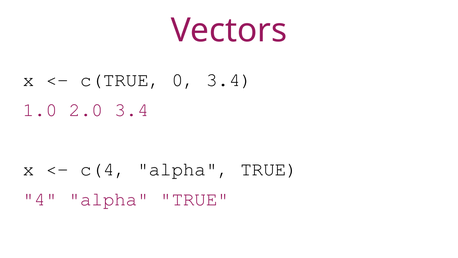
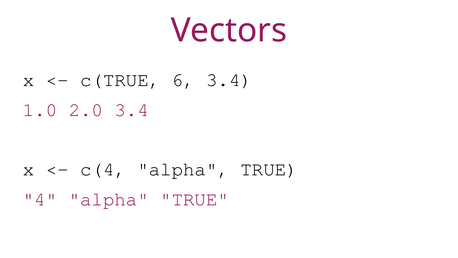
0: 0 -> 6 (183, 80)
